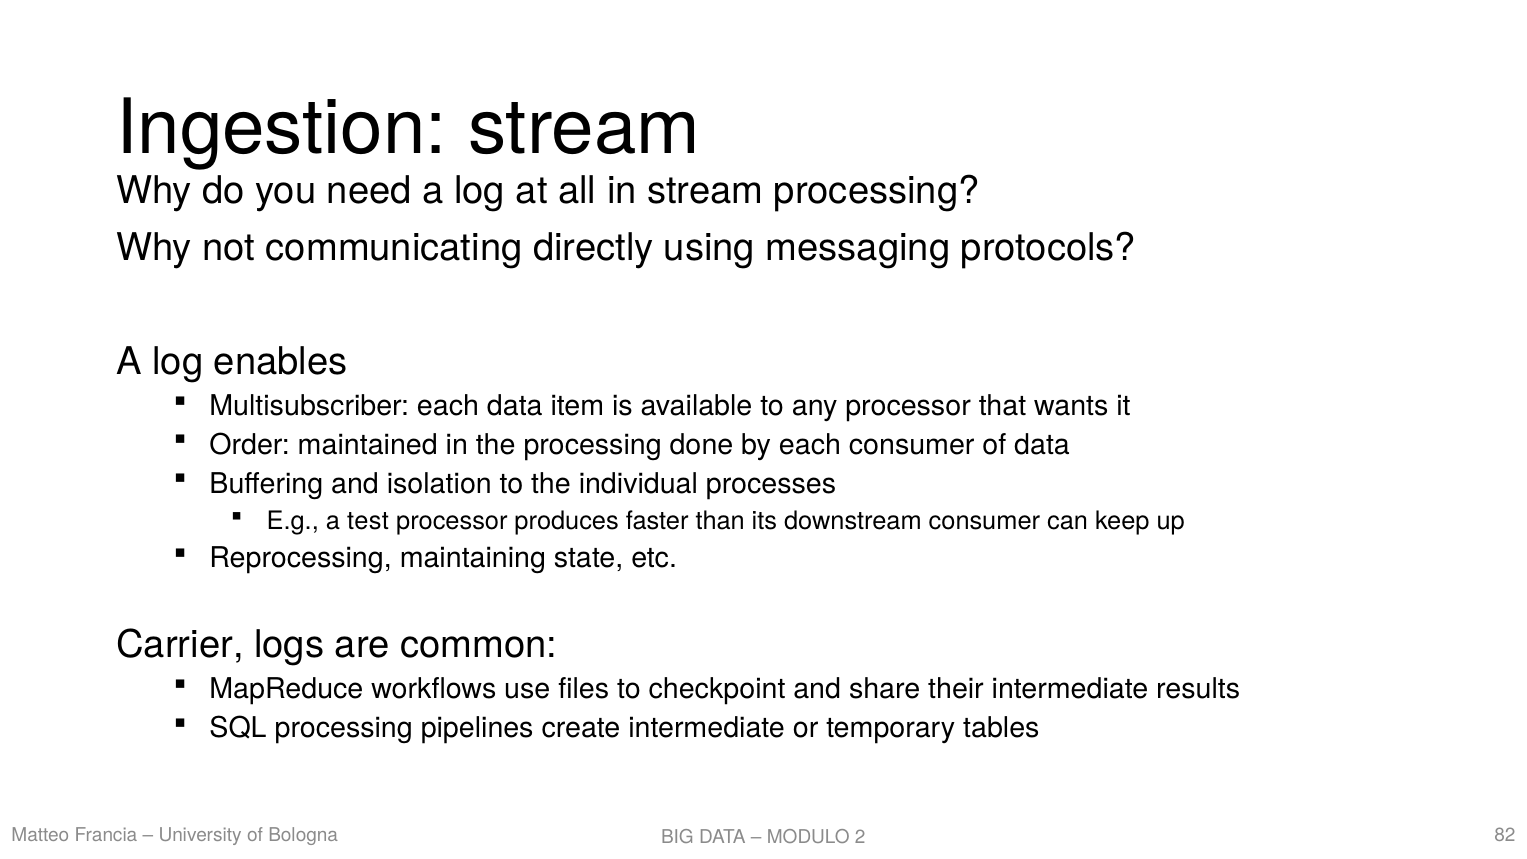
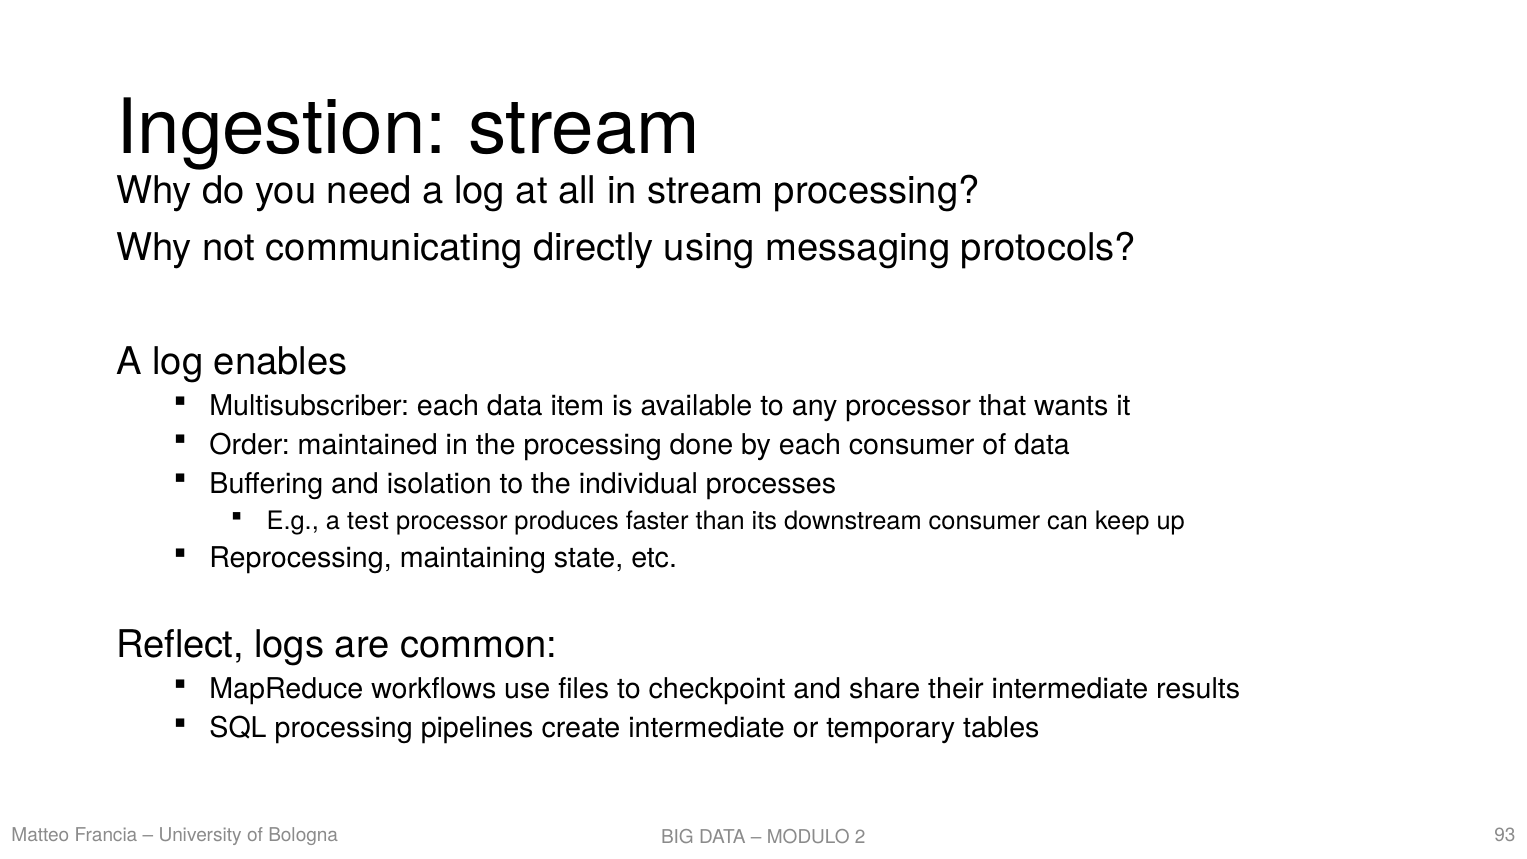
Carrier: Carrier -> Reflect (180, 645)
82: 82 -> 93 (1505, 835)
